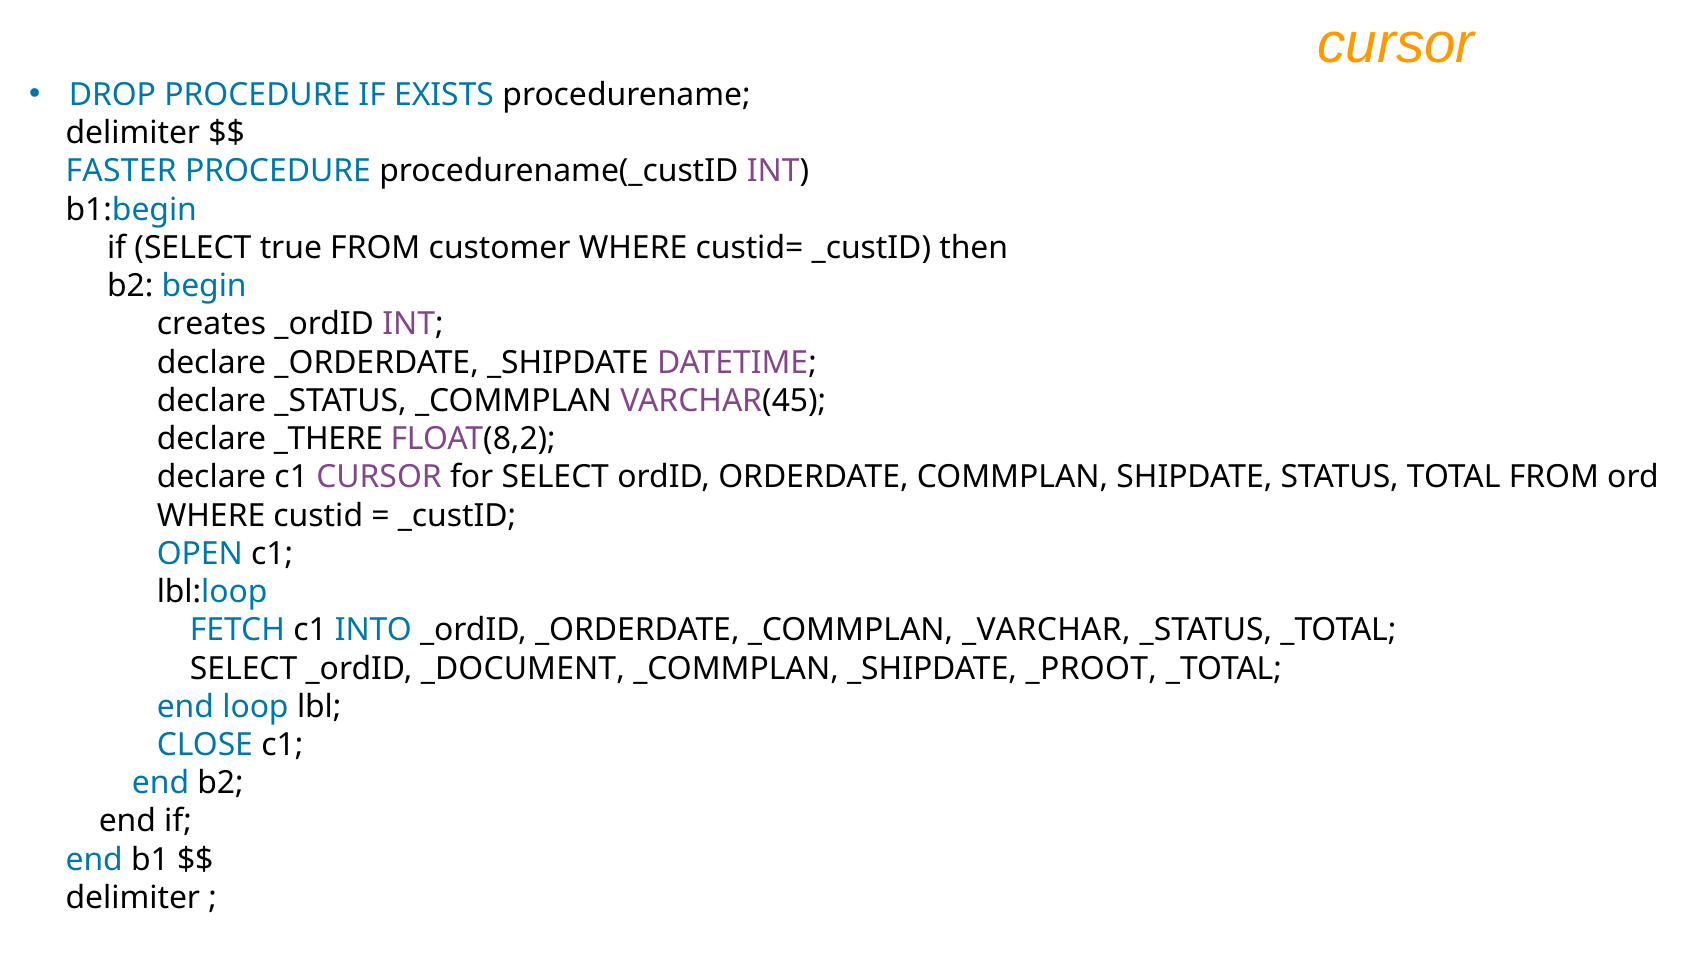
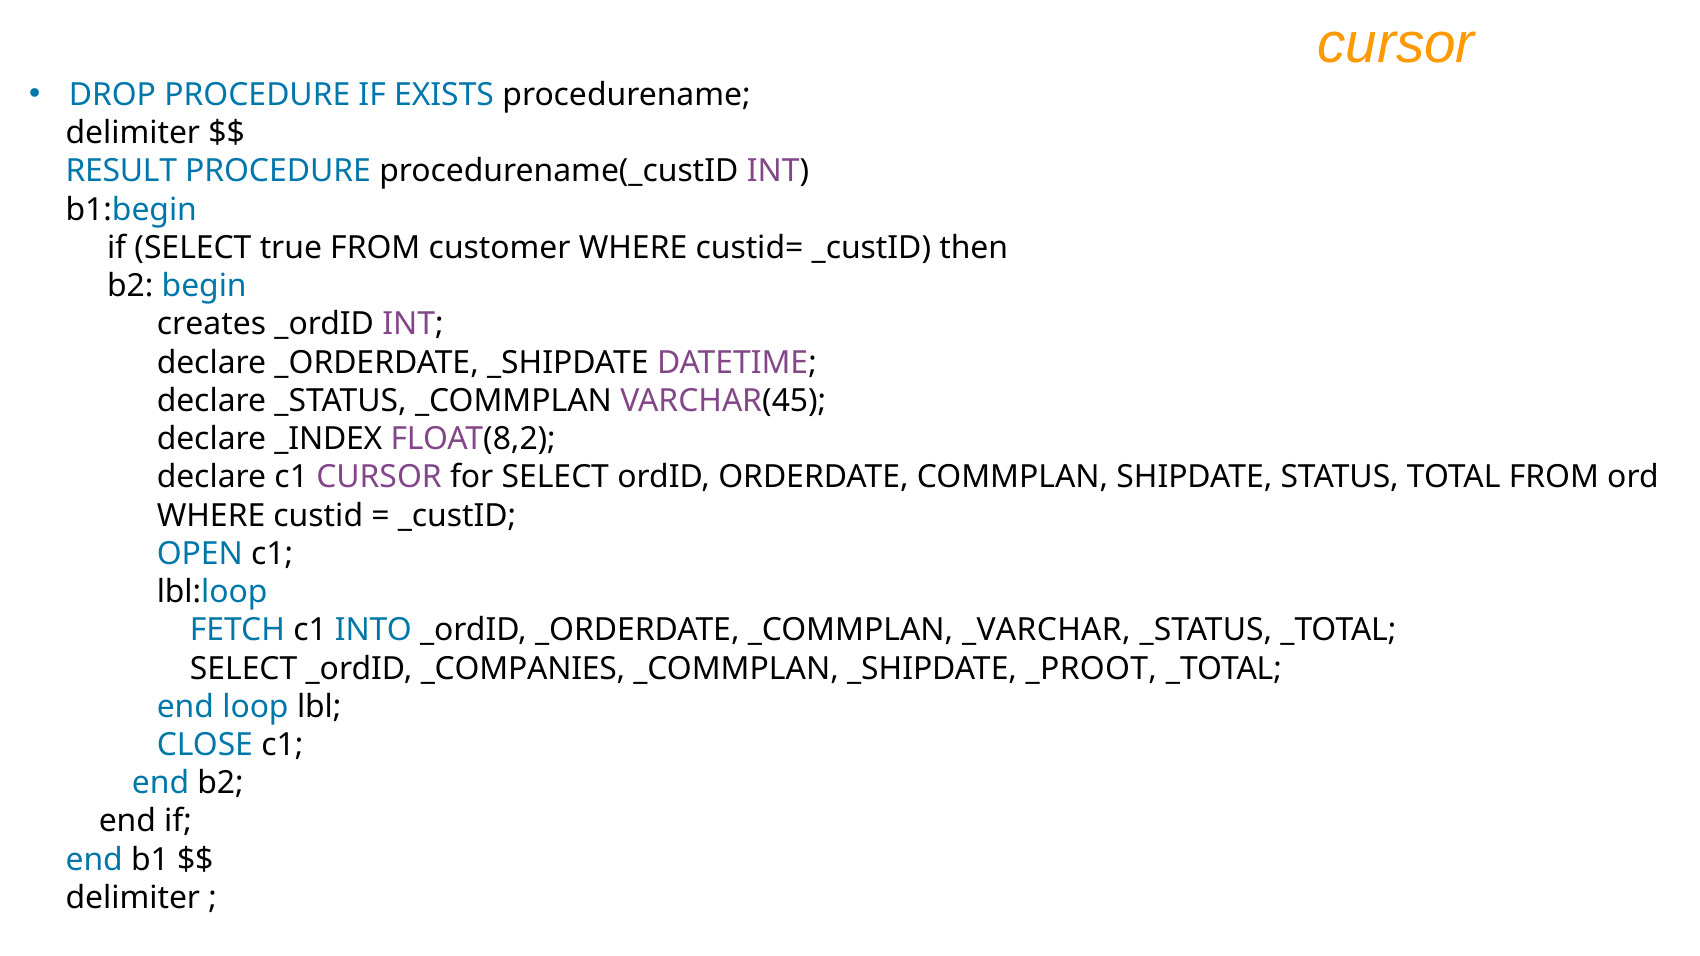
FASTER: FASTER -> RESULT (121, 171)
_THERE: _THERE -> _INDEX (328, 439)
_DOCUMENT: _DOCUMENT -> _COMPANIES (523, 669)
